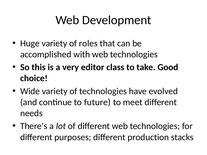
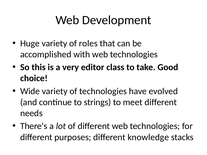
future: future -> strings (97, 102)
production: production -> knowledge (148, 137)
